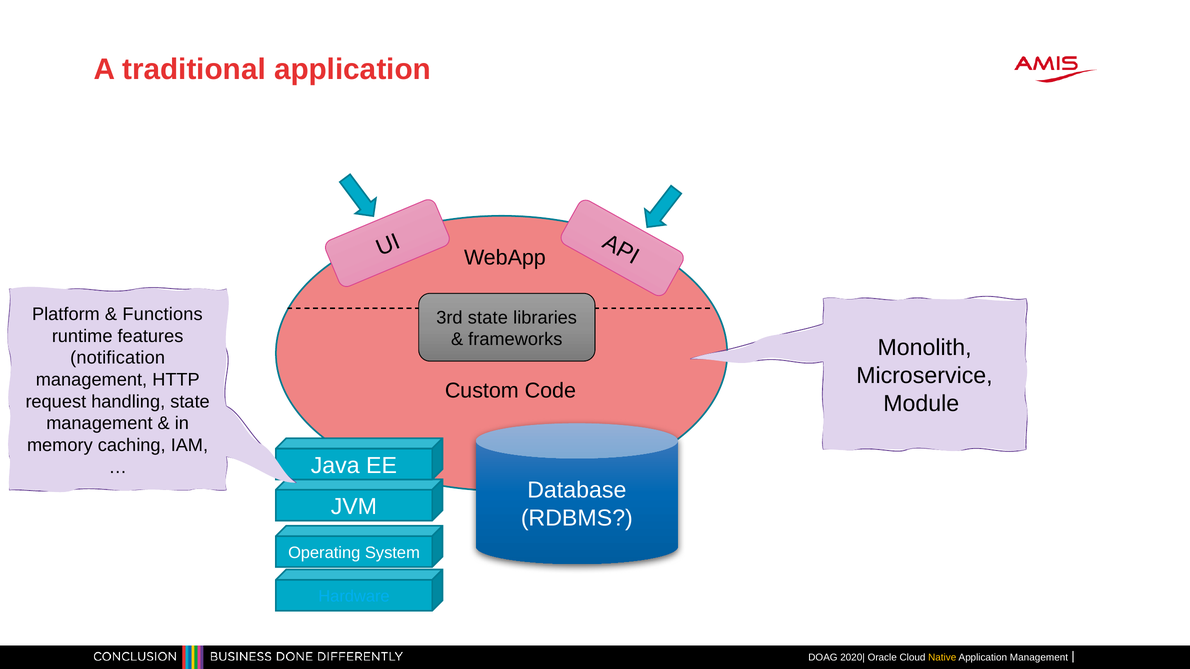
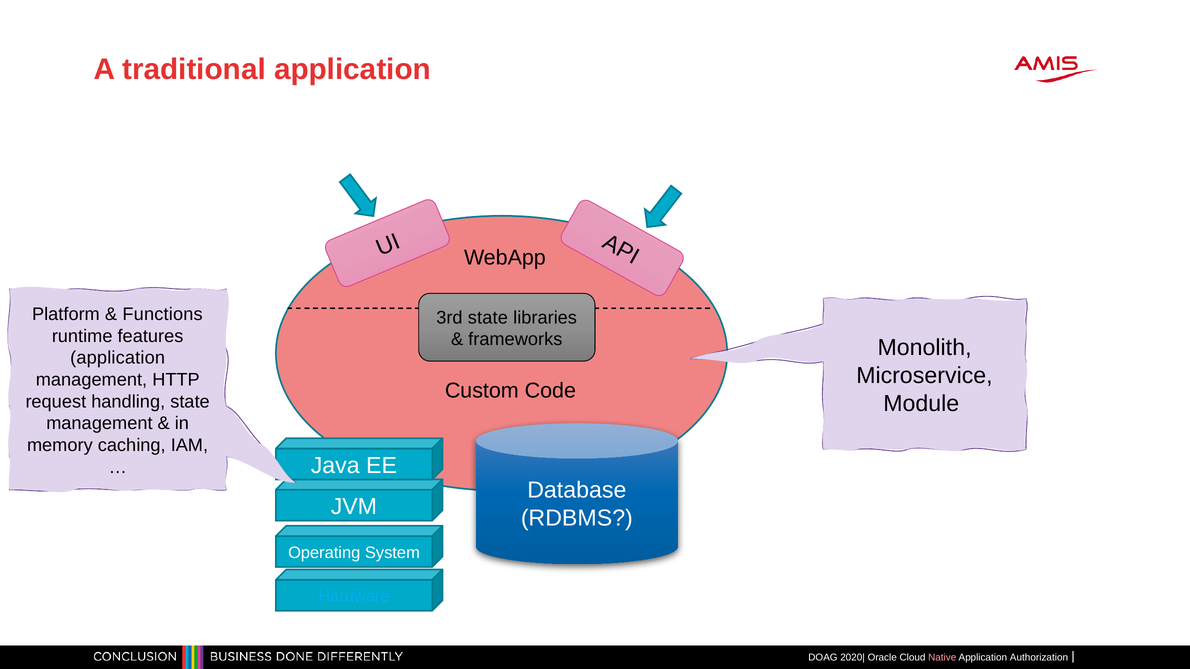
notification: notification -> application (118, 358)
Native colour: yellow -> pink (942, 658)
Application Management: Management -> Authorization (1039, 658)
